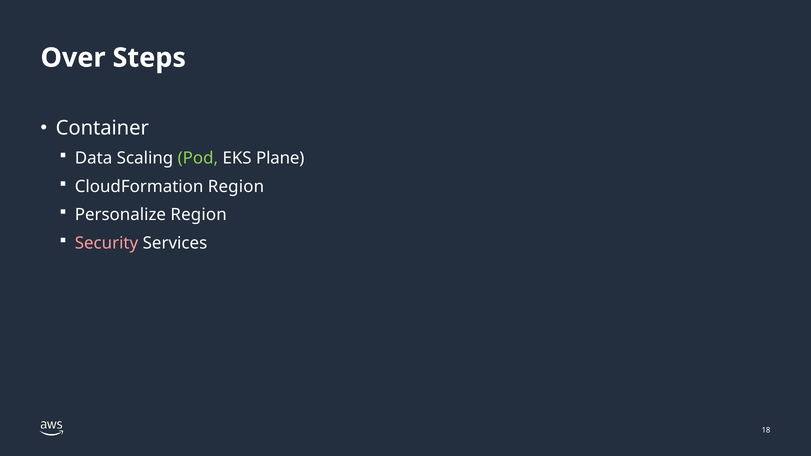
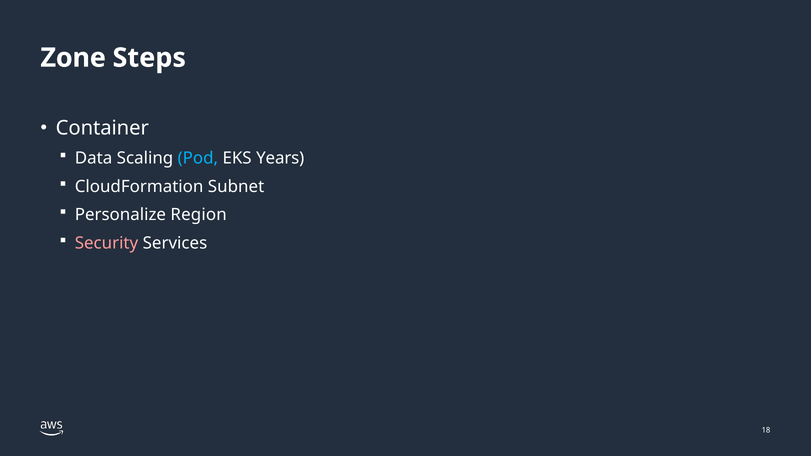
Over: Over -> Zone (73, 58)
Pod colour: light green -> light blue (198, 158)
Plane: Plane -> Years (280, 158)
CloudFormation Region: Region -> Subnet (236, 187)
